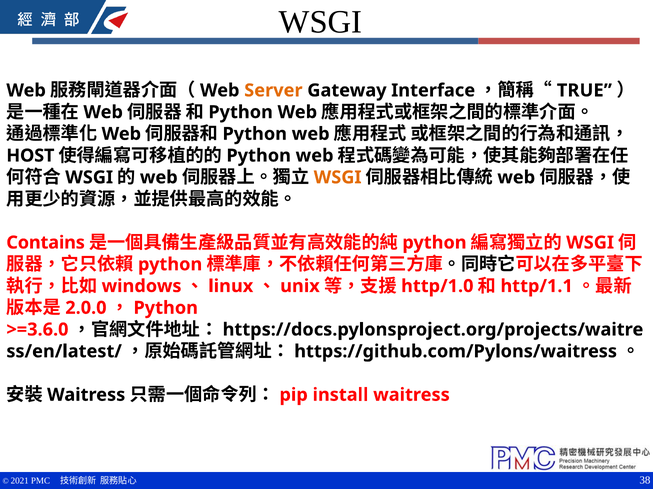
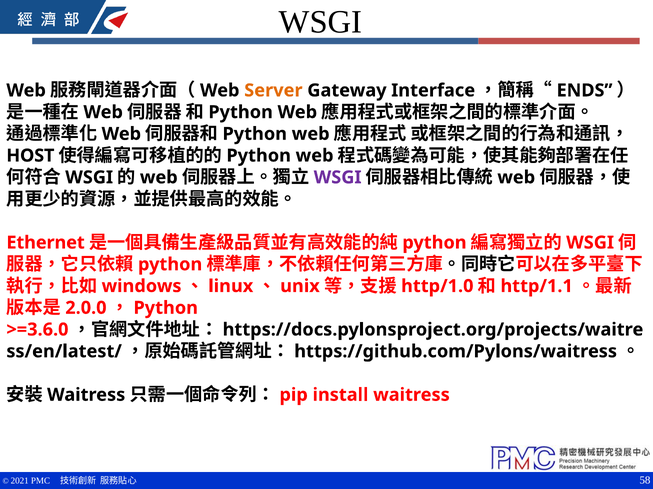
TRUE: TRUE -> ENDS (585, 91)
WSGI colour: orange -> purple (338, 178)
Contains: Contains -> Ethernet (46, 243)
38: 38 -> 58 (645, 481)
